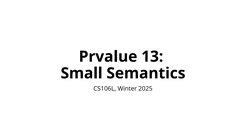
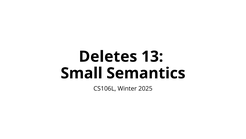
Prvalue: Prvalue -> Deletes (108, 56)
